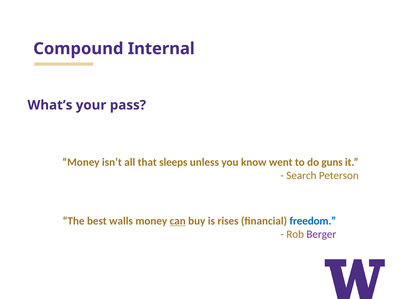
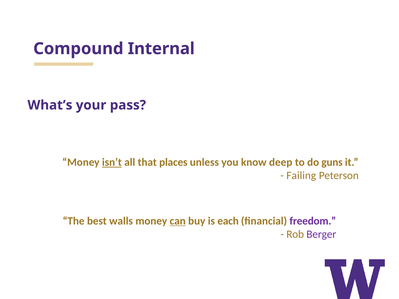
isn’t underline: none -> present (112, 162)
sleeps: sleeps -> places (173, 162)
went: went -> deep (281, 162)
Search: Search -> Failing (301, 176)
rises: rises -> each (228, 221)
freedom colour: blue -> purple (313, 221)
